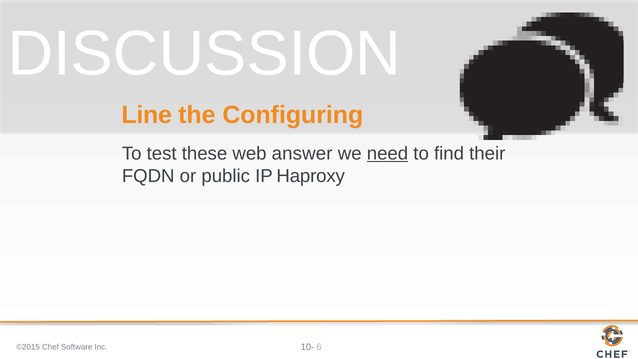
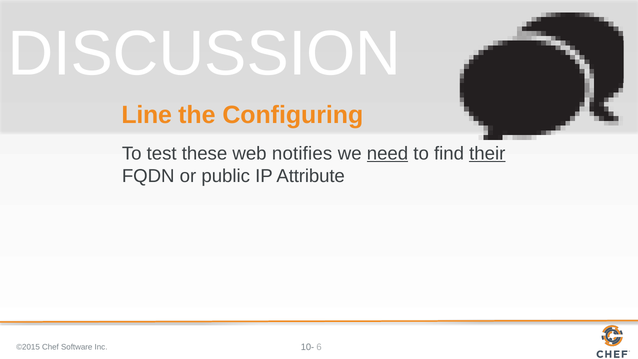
answer: answer -> notifies (302, 154)
their underline: none -> present (487, 154)
Haproxy: Haproxy -> Attribute (311, 176)
